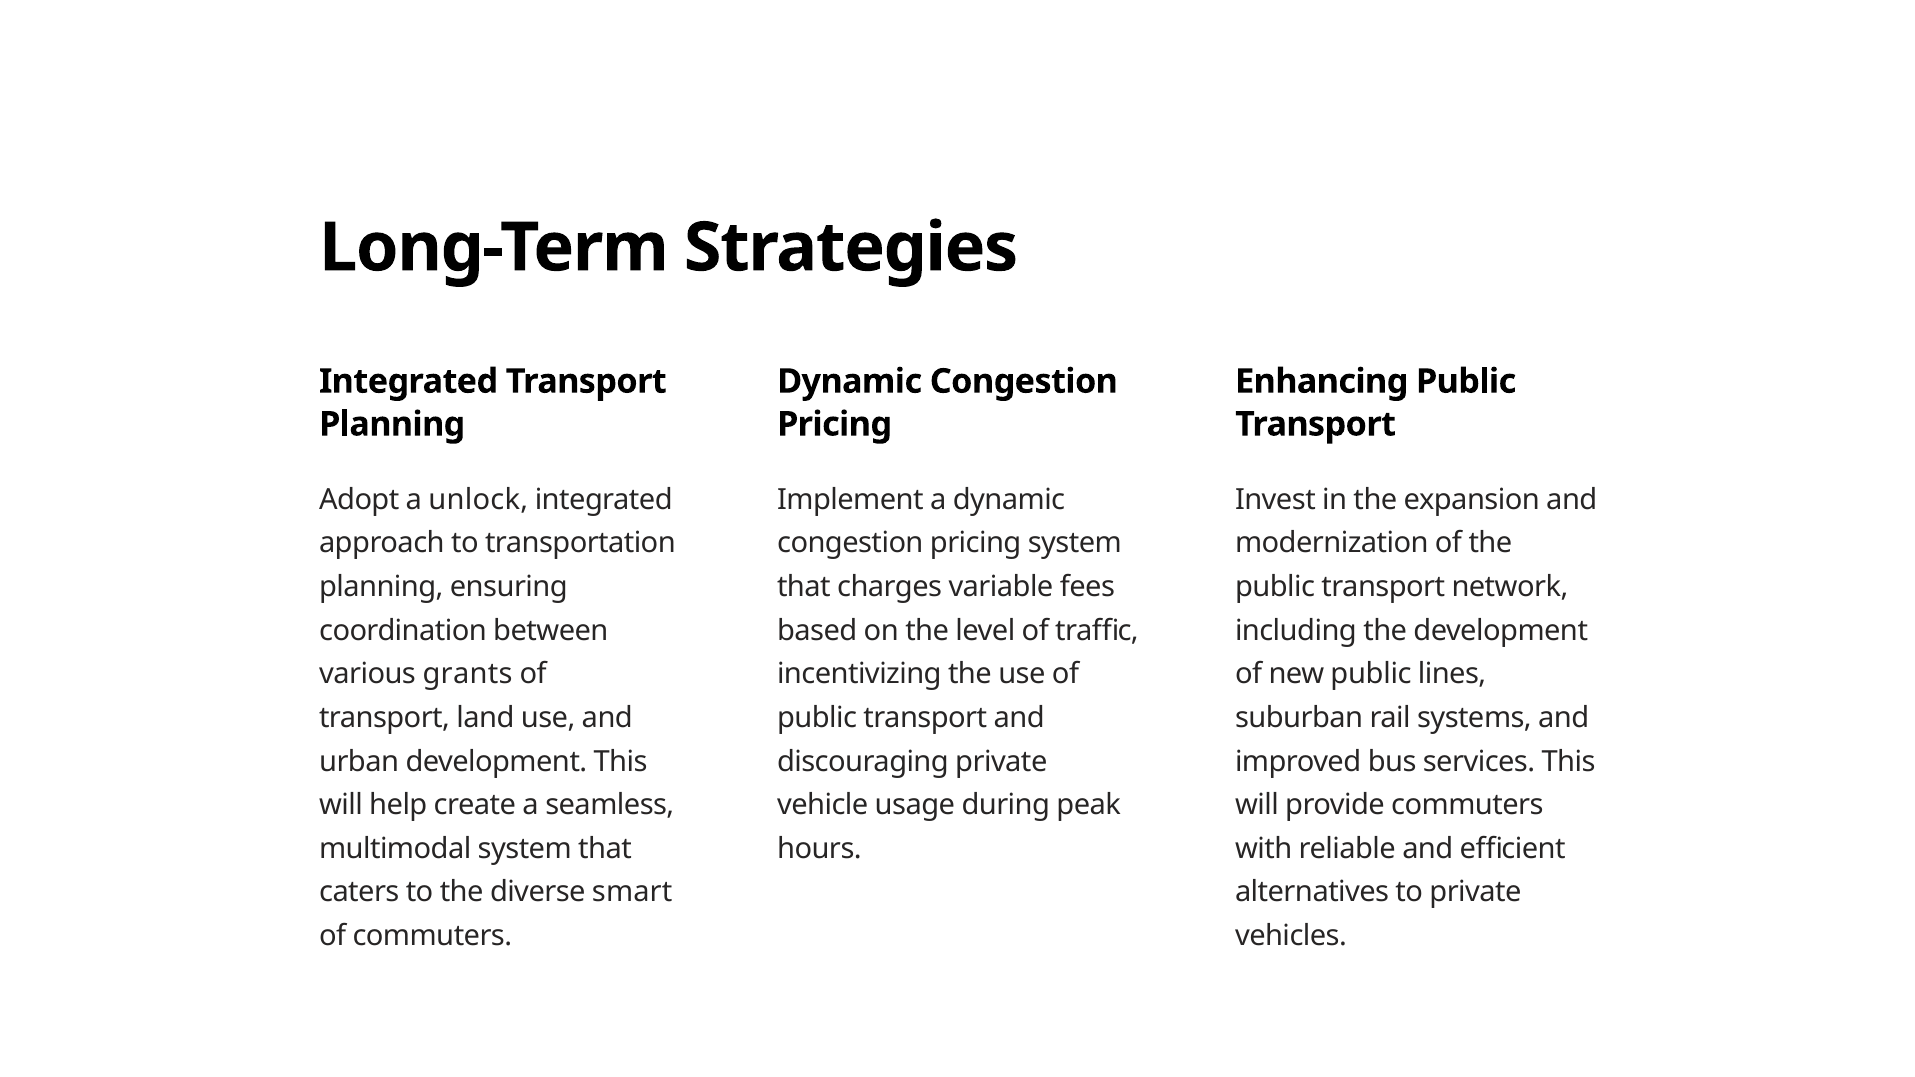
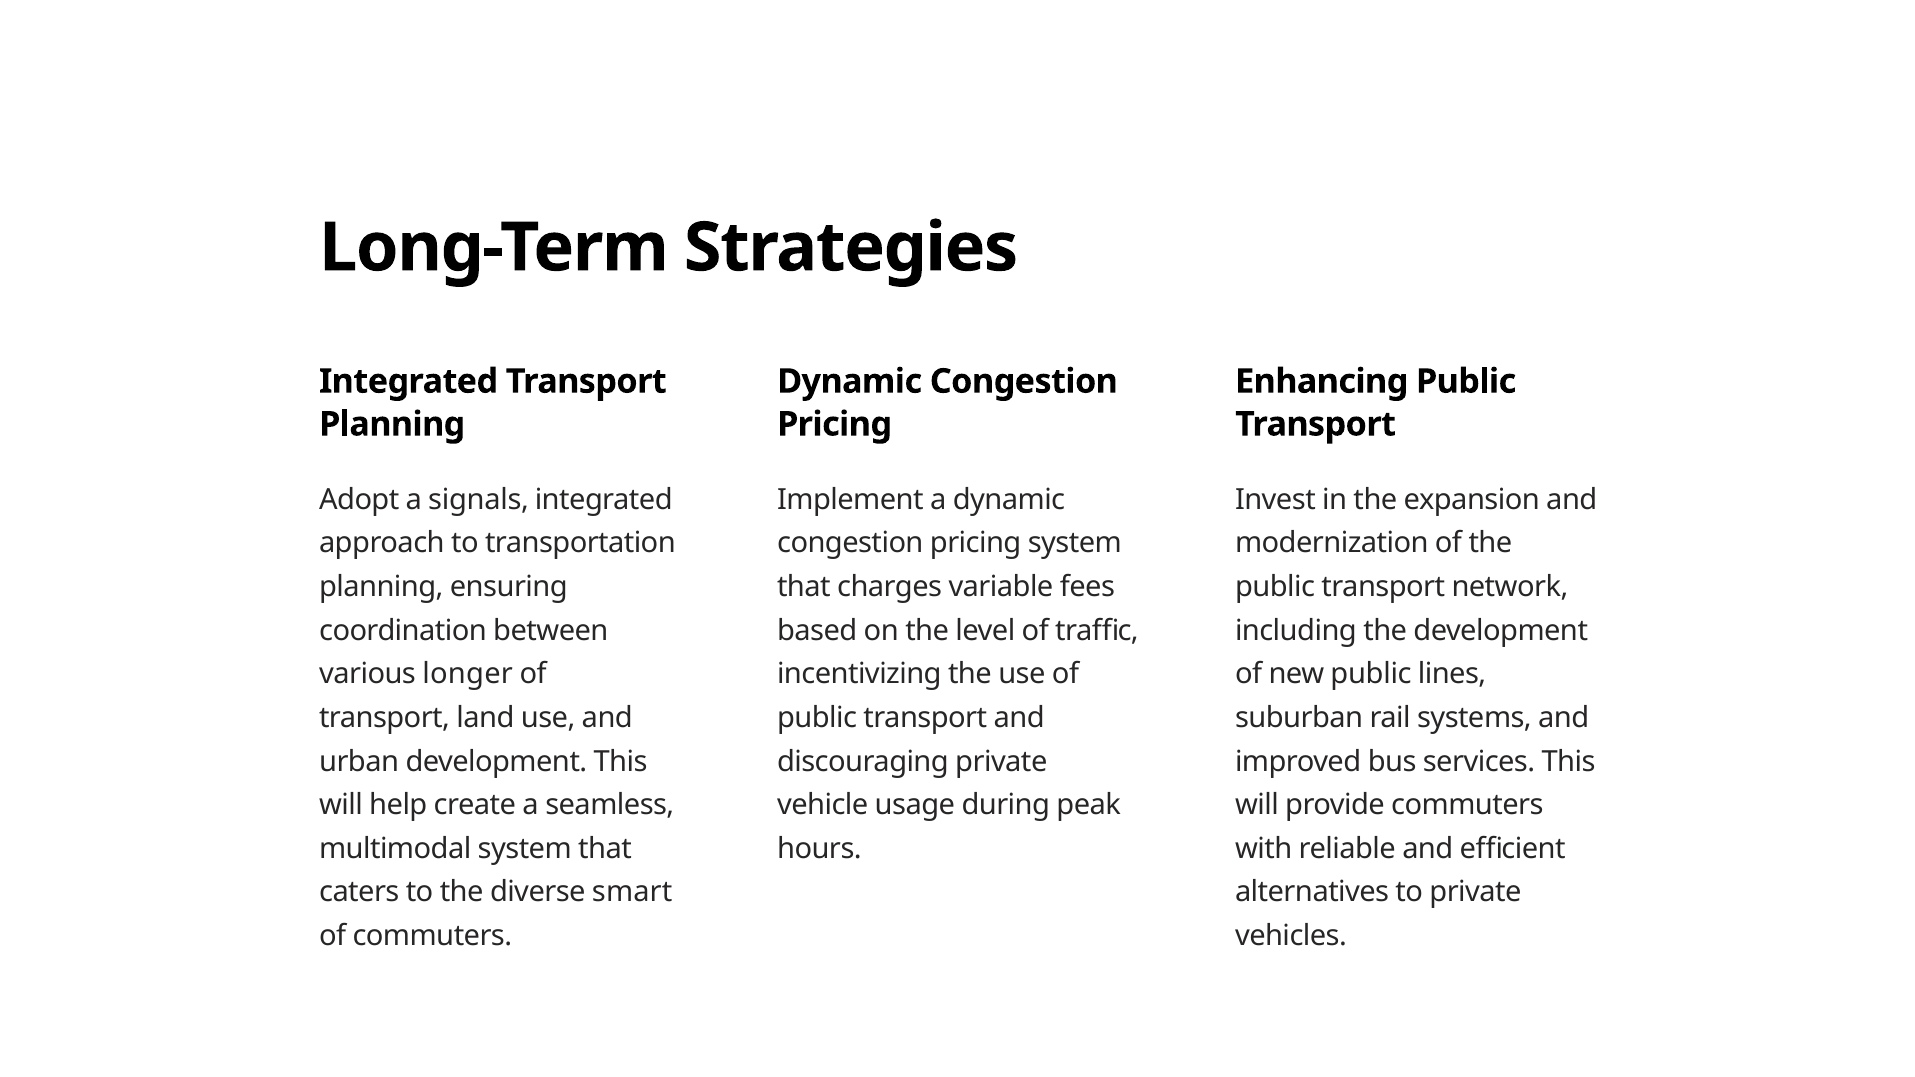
unlock: unlock -> signals (479, 500)
grants: grants -> longer (468, 674)
